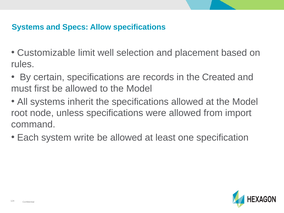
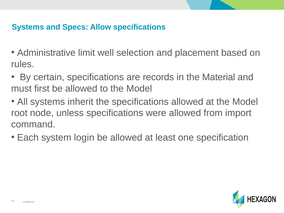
Customizable: Customizable -> Administrative (46, 53)
Created: Created -> Material (219, 77)
write: write -> login (84, 138)
